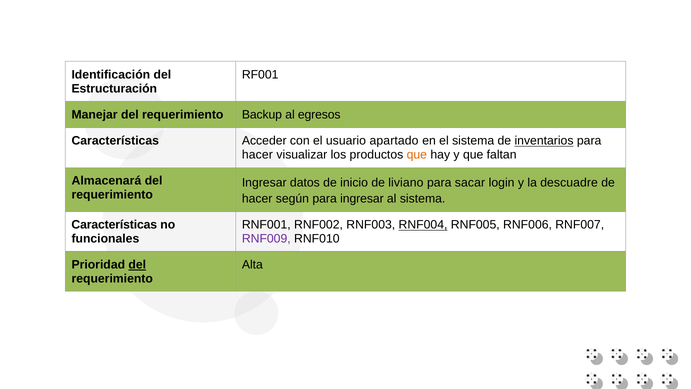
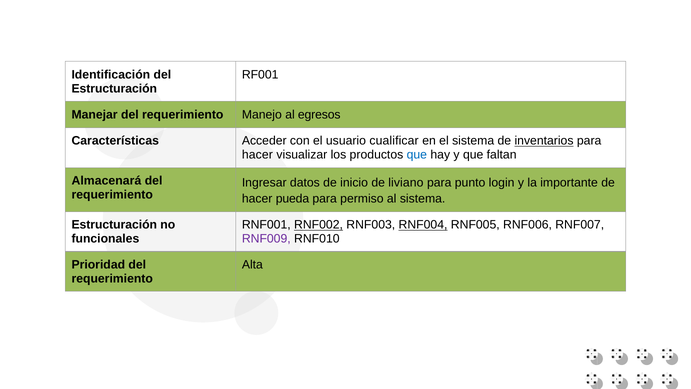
Backup: Backup -> Manejo (262, 115)
apartado: apartado -> cualificar (394, 141)
que colour: orange -> blue (417, 155)
sacar: sacar -> punto (470, 183)
descuadre: descuadre -> importante (569, 183)
según: según -> pueda (292, 199)
para ingresar: ingresar -> permiso (362, 199)
Características: Características -> Estructuración (114, 225)
RNF002 underline: none -> present (319, 225)
del underline: present -> none (137, 265)
